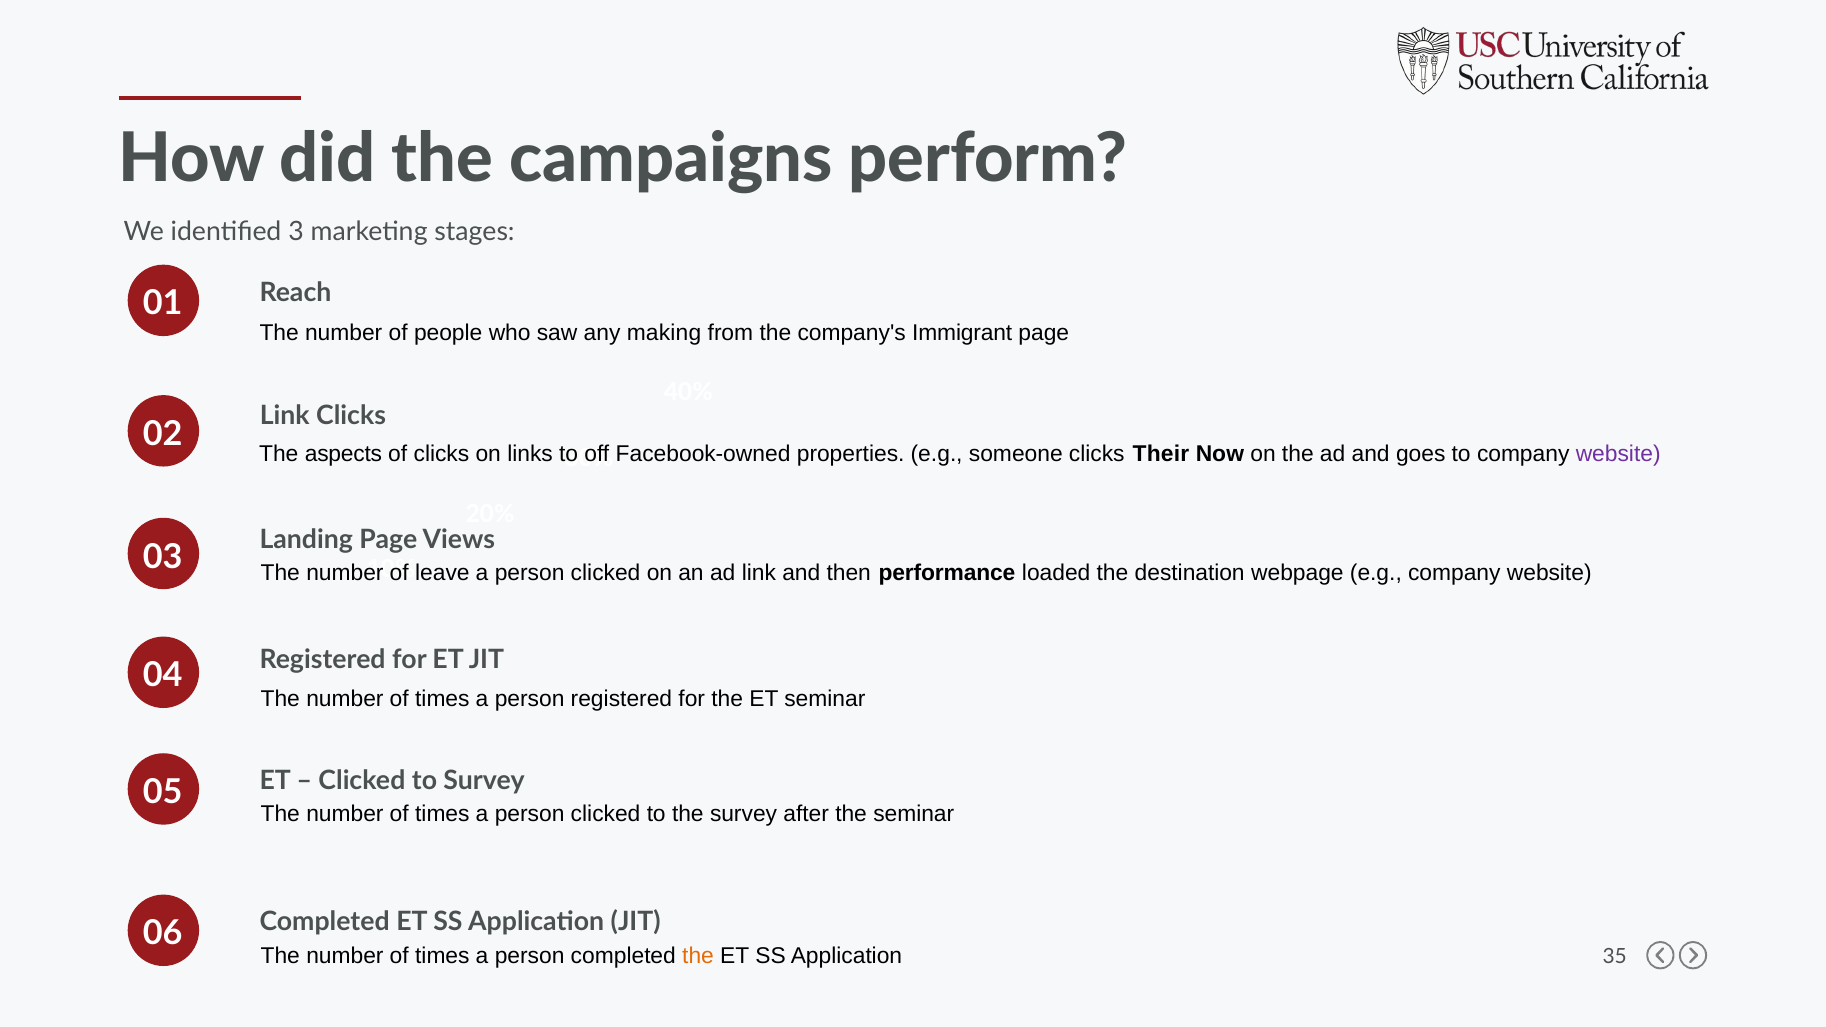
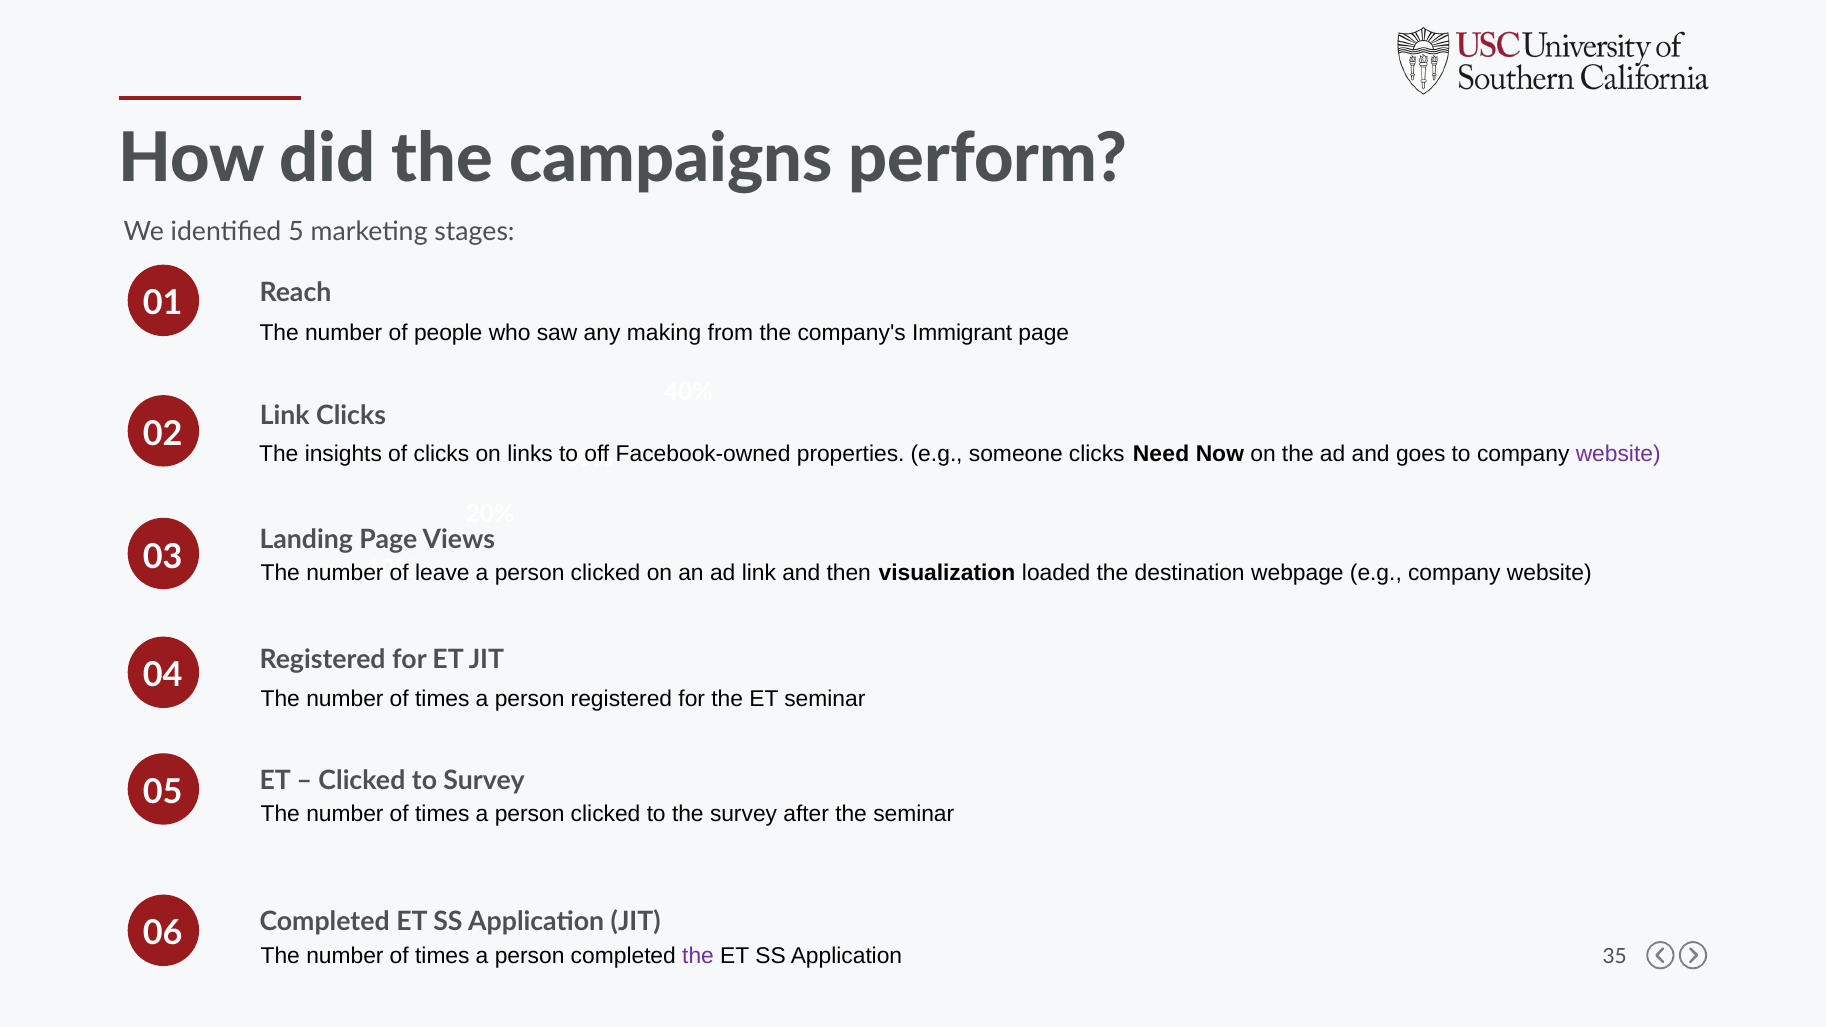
3: 3 -> 5 (296, 232)
aspects: aspects -> insights (343, 454)
Their: Their -> Need (1161, 454)
performance: performance -> visualization (947, 573)
the colour: orange -> purple (698, 956)
